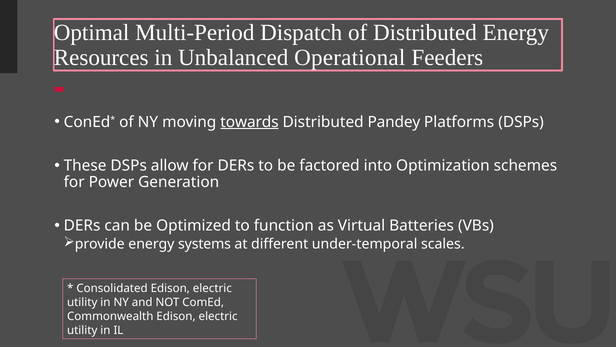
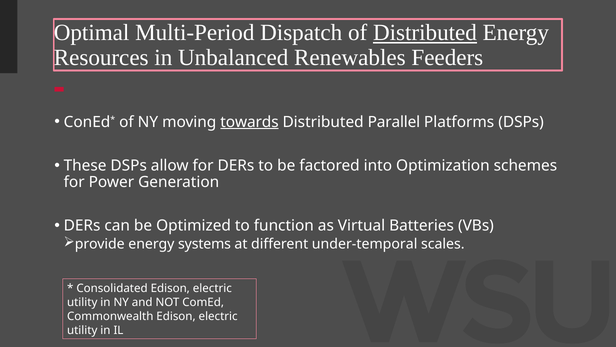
Distributed underline: none -> present (425, 33)
Operational: Operational -> Renewables (350, 58)
Pandey: Pandey -> Parallel (394, 122)
